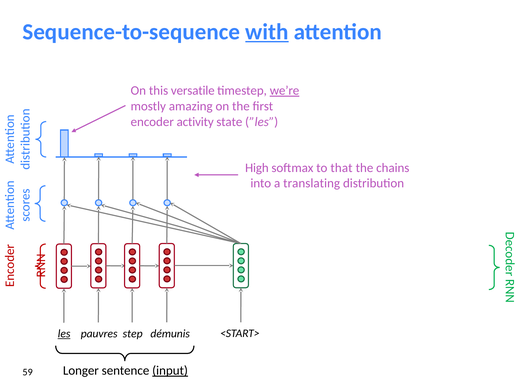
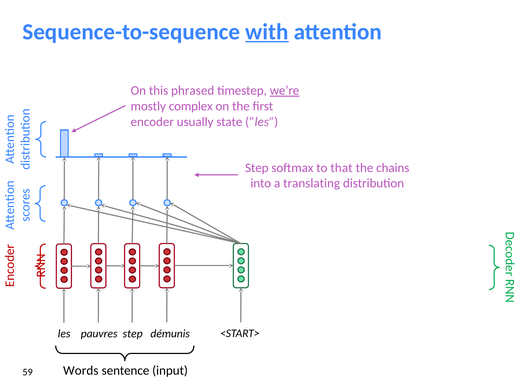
versatile: versatile -> phrased (193, 91)
amazing: amazing -> complex (191, 106)
activity: activity -> usually (195, 122)
High: High -> Step (257, 168)
les underline: present -> none (64, 334)
Longer: Longer -> Words (81, 371)
input underline: present -> none (170, 371)
